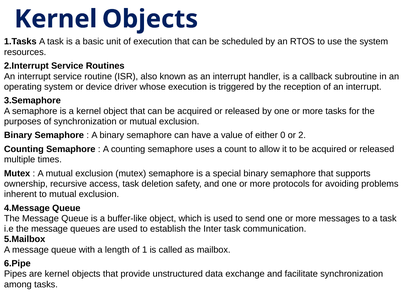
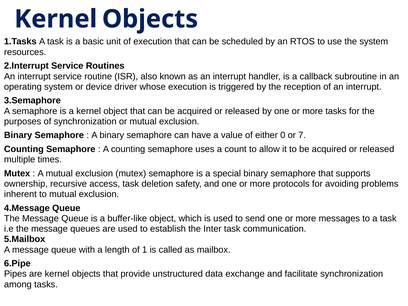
2: 2 -> 7 (302, 135)
